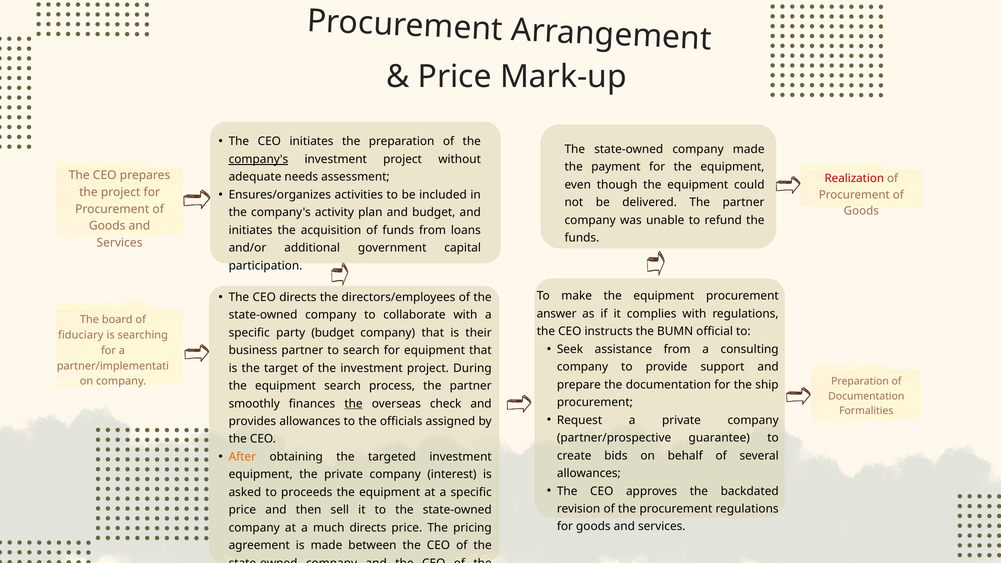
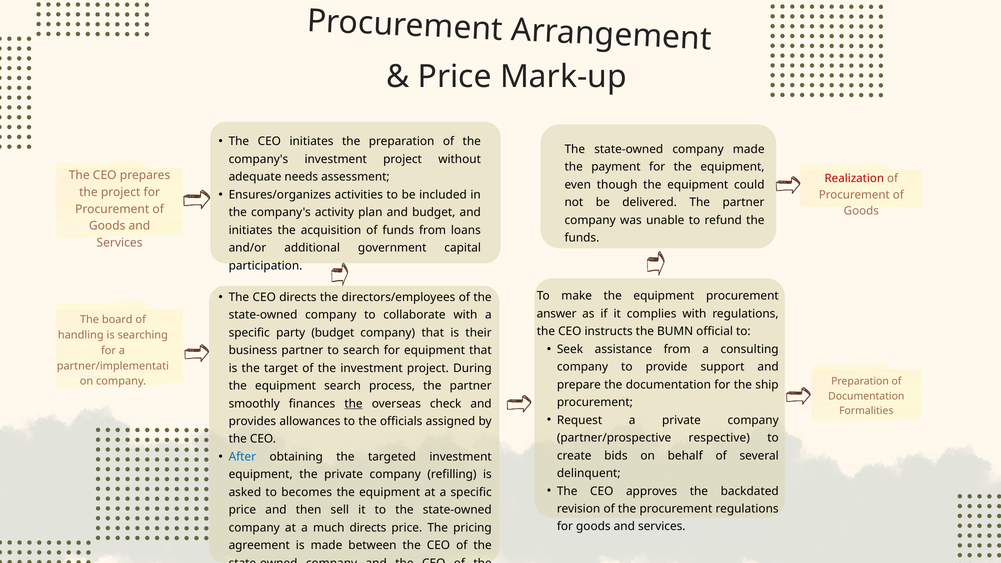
company's underline: present -> none (258, 159)
fiduciary: fiduciary -> handling (81, 335)
guarantee: guarantee -> respective (719, 438)
After colour: orange -> blue (242, 457)
allowances: allowances -> delinquent (589, 473)
interest: interest -> refilling (452, 475)
proceeds: proceeds -> becomes (307, 492)
